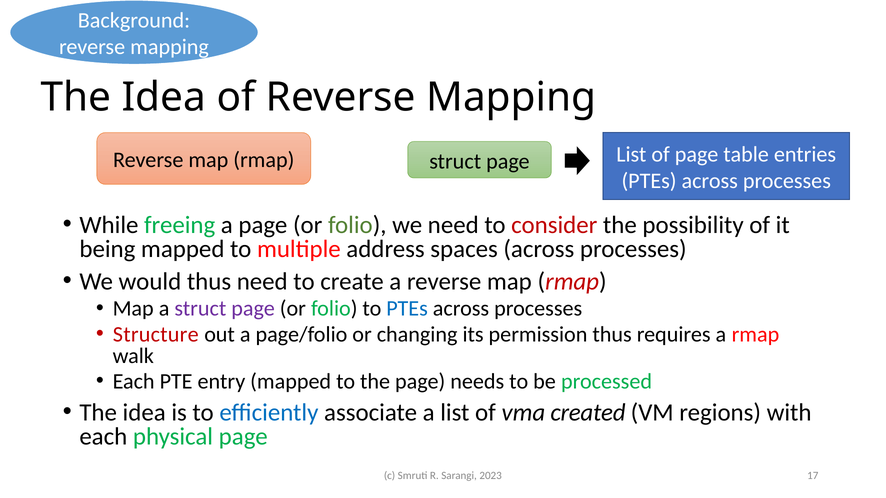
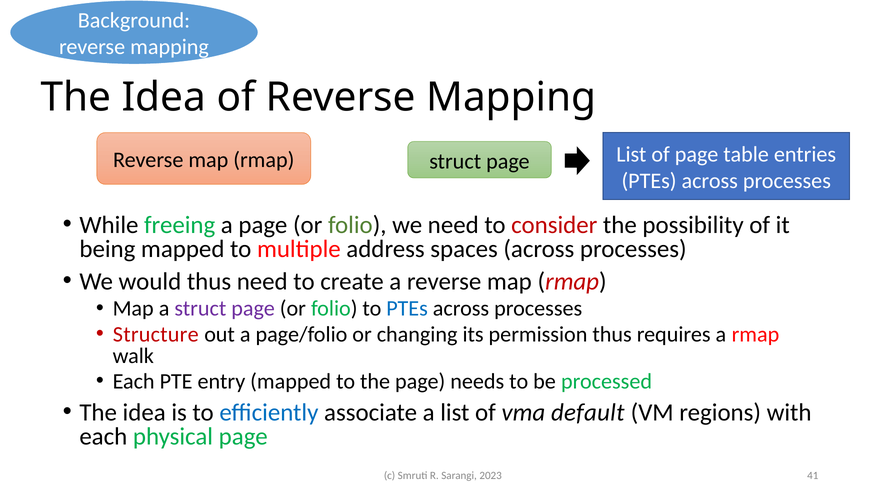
created: created -> default (588, 413)
17: 17 -> 41 (813, 476)
